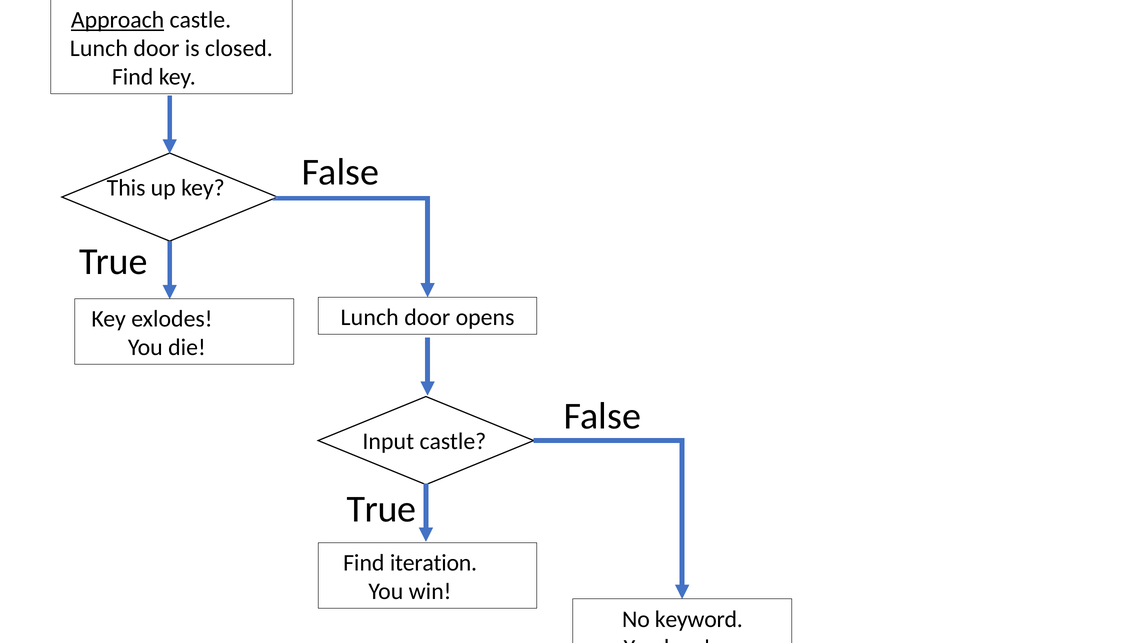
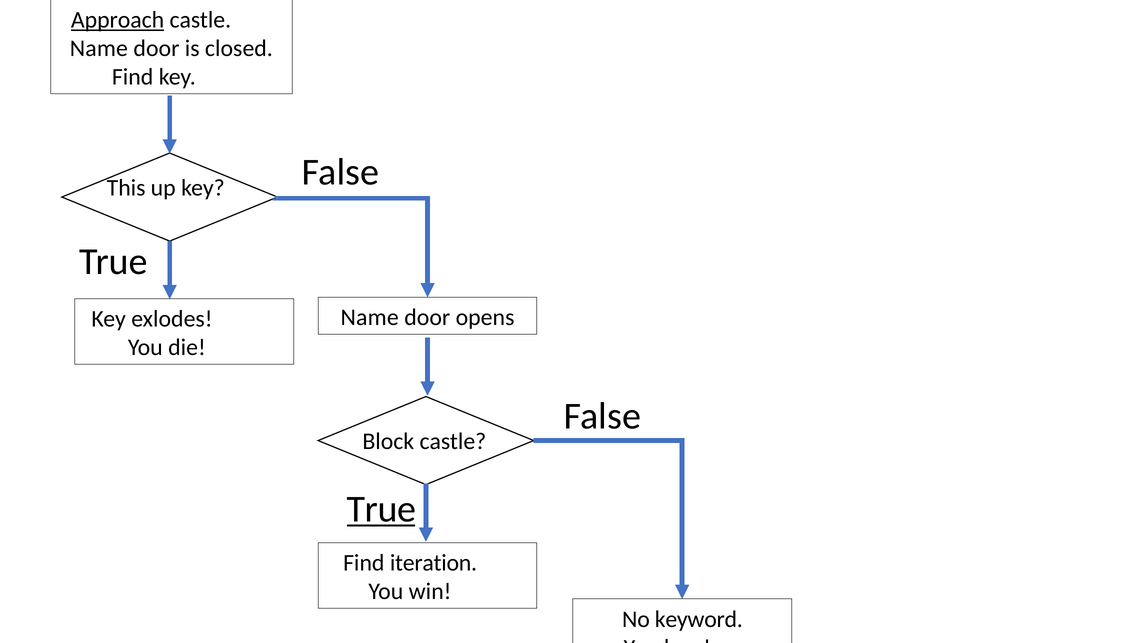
Lunch: Lunch -> Name (99, 48)
Lunch: Lunch -> Name (370, 317)
Input: Input -> Block (388, 441)
True underline: none -> present (381, 509)
